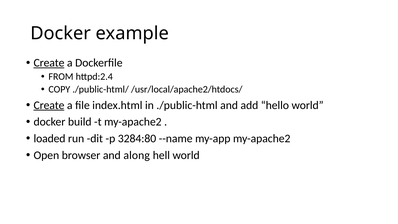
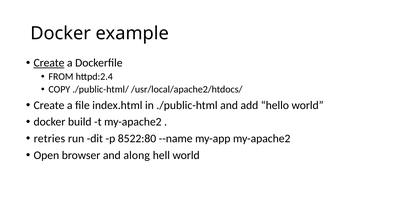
Create underline: present -> none (49, 105)
loaded: loaded -> retries (49, 138)
3284:80: 3284:80 -> 8522:80 (137, 138)
